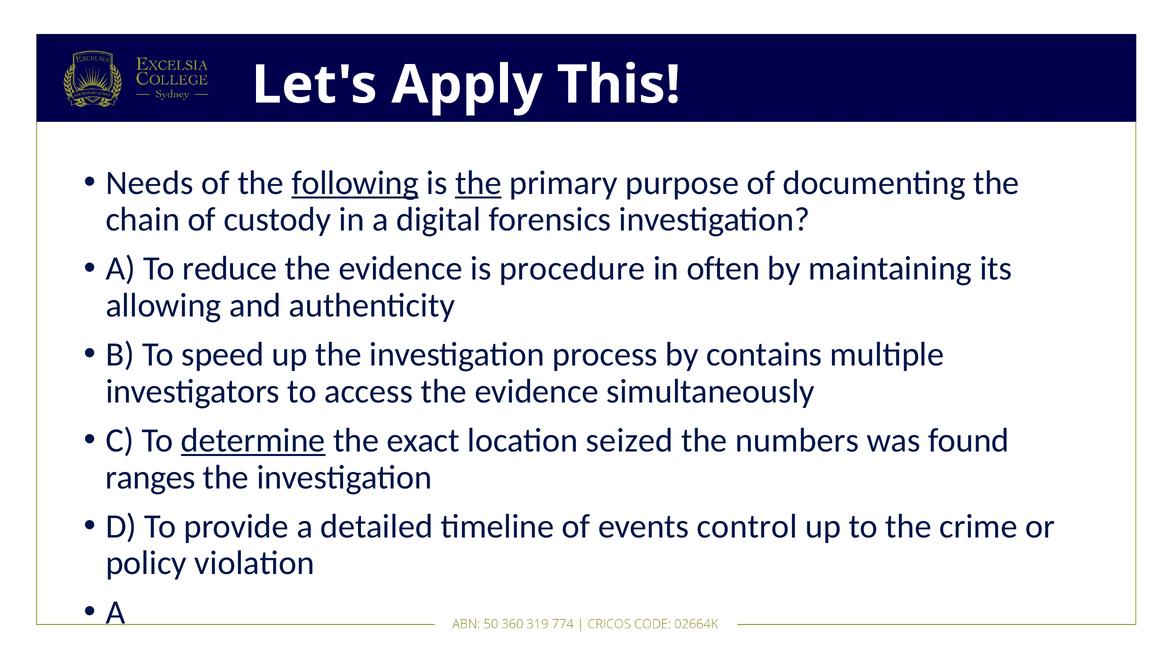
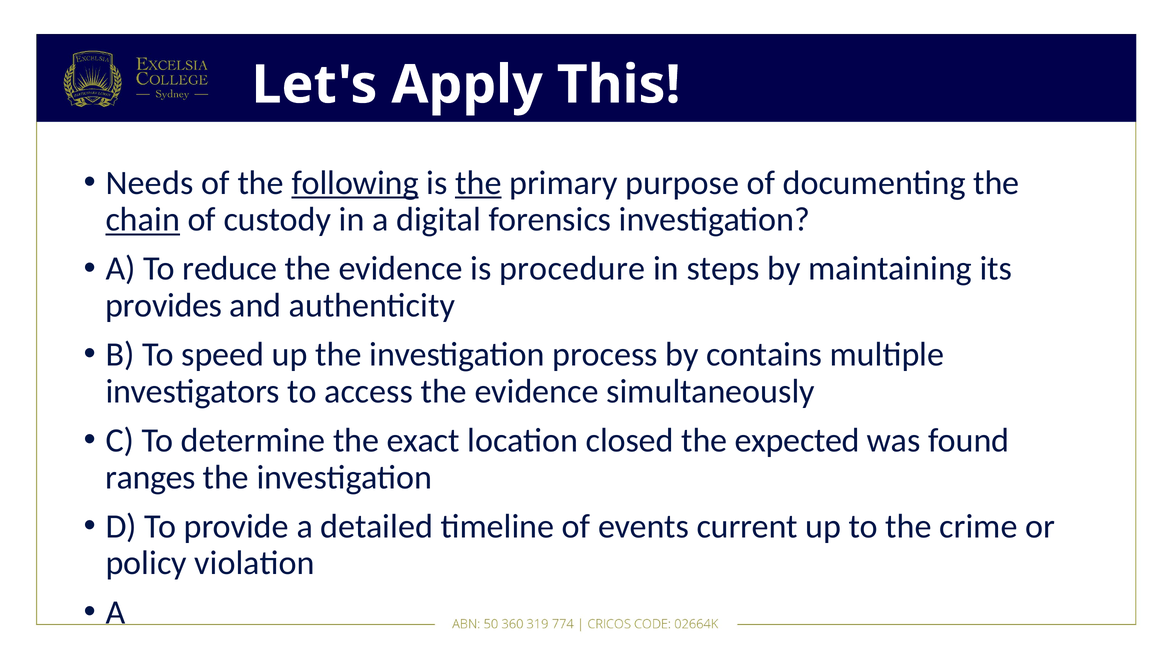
chain underline: none -> present (143, 220)
often: often -> steps (723, 269)
allowing: allowing -> provides (164, 306)
determine underline: present -> none (253, 441)
seized: seized -> closed (630, 441)
numbers: numbers -> expected (797, 441)
control: control -> current (747, 526)
